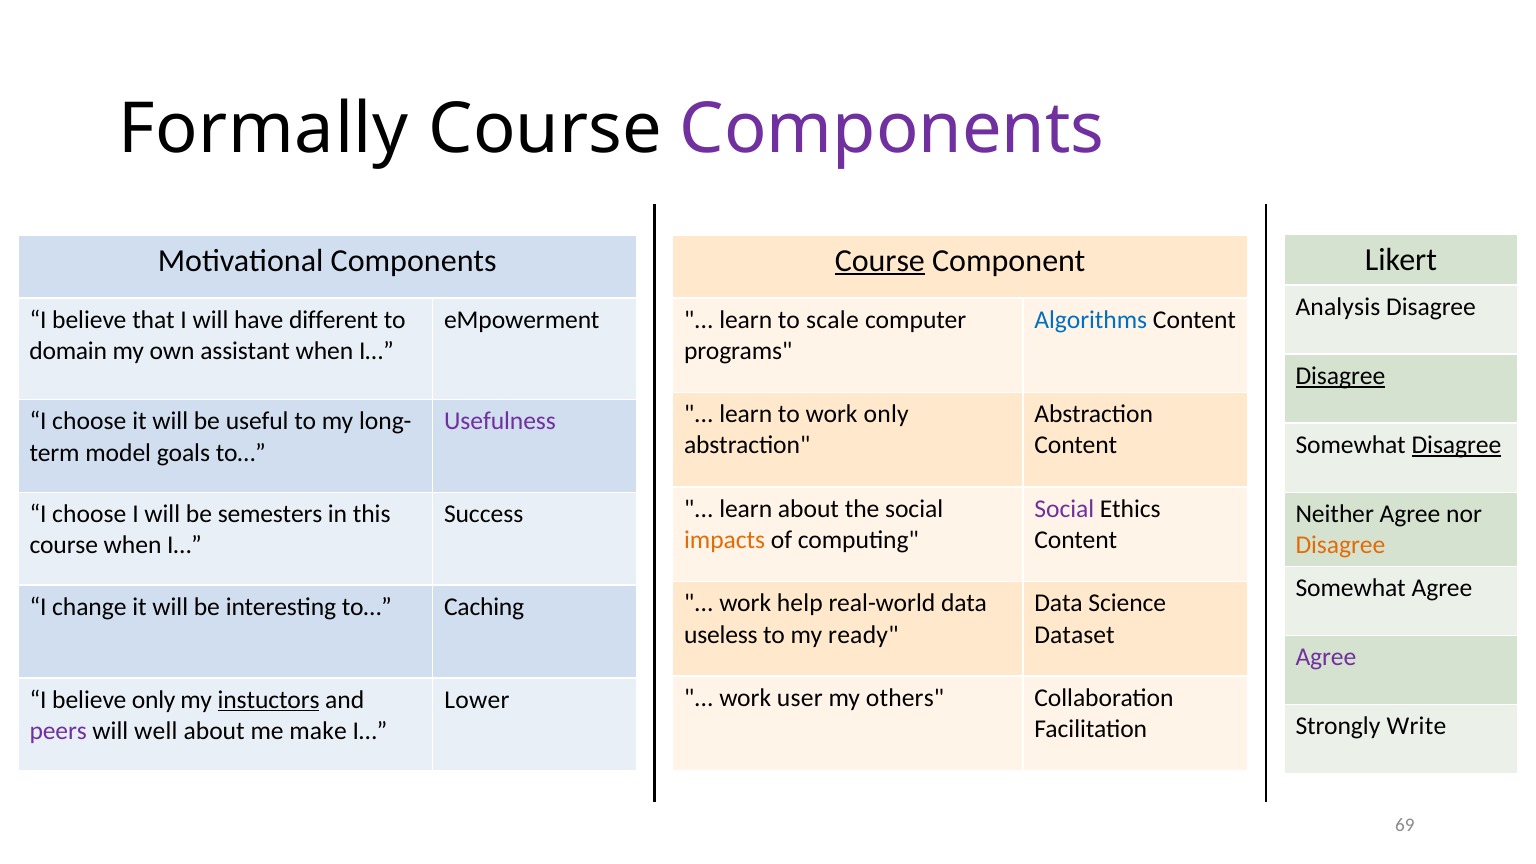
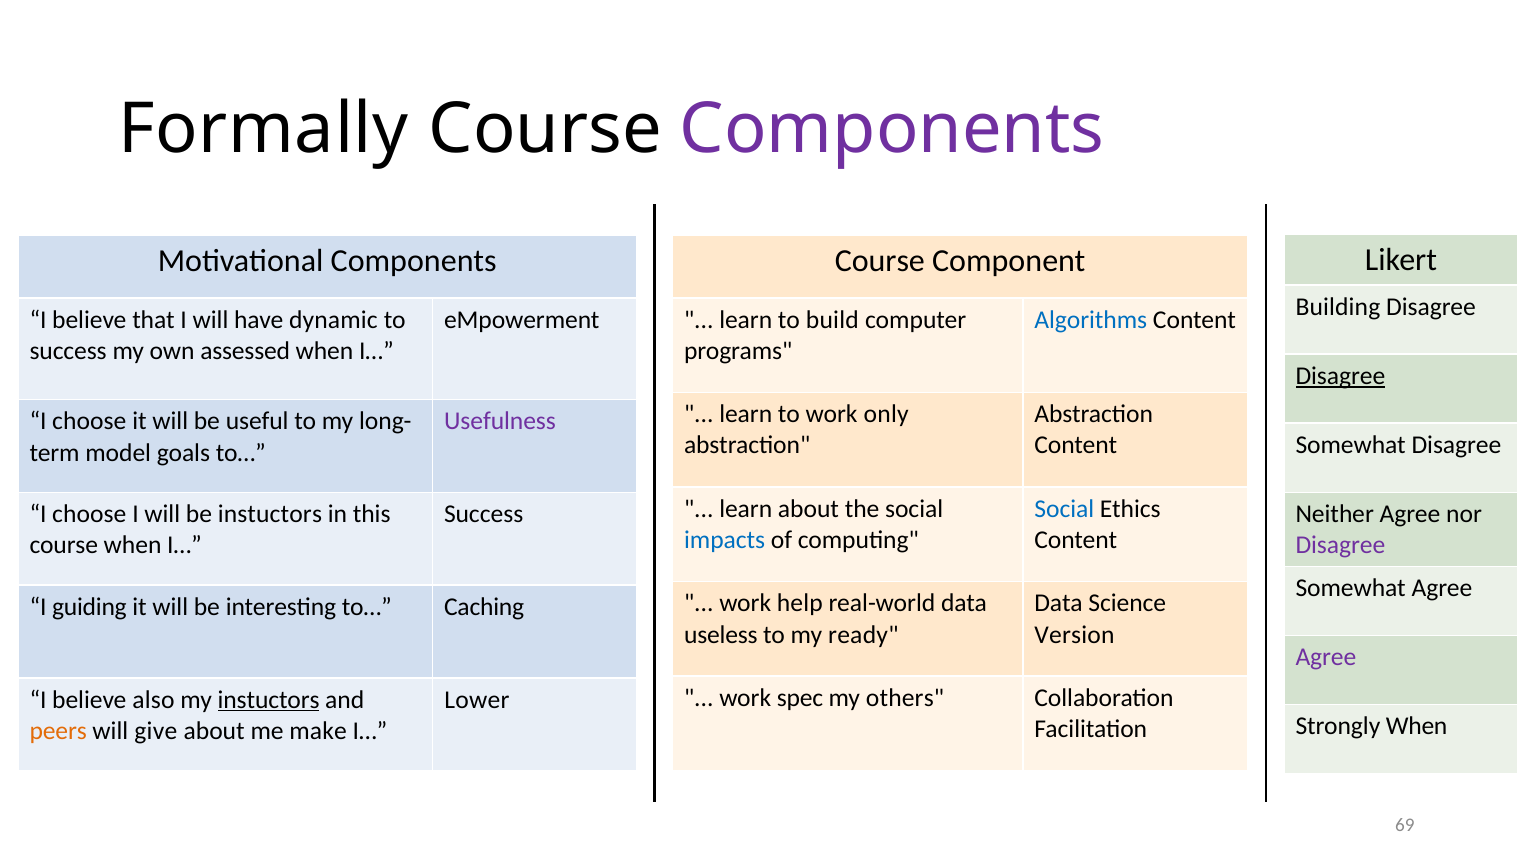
Course underline: present -> none (880, 261)
Analysis: Analysis -> Building (1338, 307)
different: different -> dynamic (333, 320)
scale: scale -> build (832, 320)
domain: domain -> success (68, 351)
assistant: assistant -> assessed (245, 351)
Disagree underline: present -> none (1456, 445)
Social colour: purple -> blue (1064, 509)
be semesters: semesters -> instuctors (270, 514)
impacts colour: orange -> blue (725, 540)
Disagree colour: orange -> purple (1340, 545)
change: change -> guiding (89, 607)
Dataset: Dataset -> Version (1074, 635)
user: user -> spec (800, 698)
believe only: only -> also (153, 700)
Strongly Write: Write -> When (1417, 726)
peers colour: purple -> orange (58, 731)
well: well -> give (156, 731)
